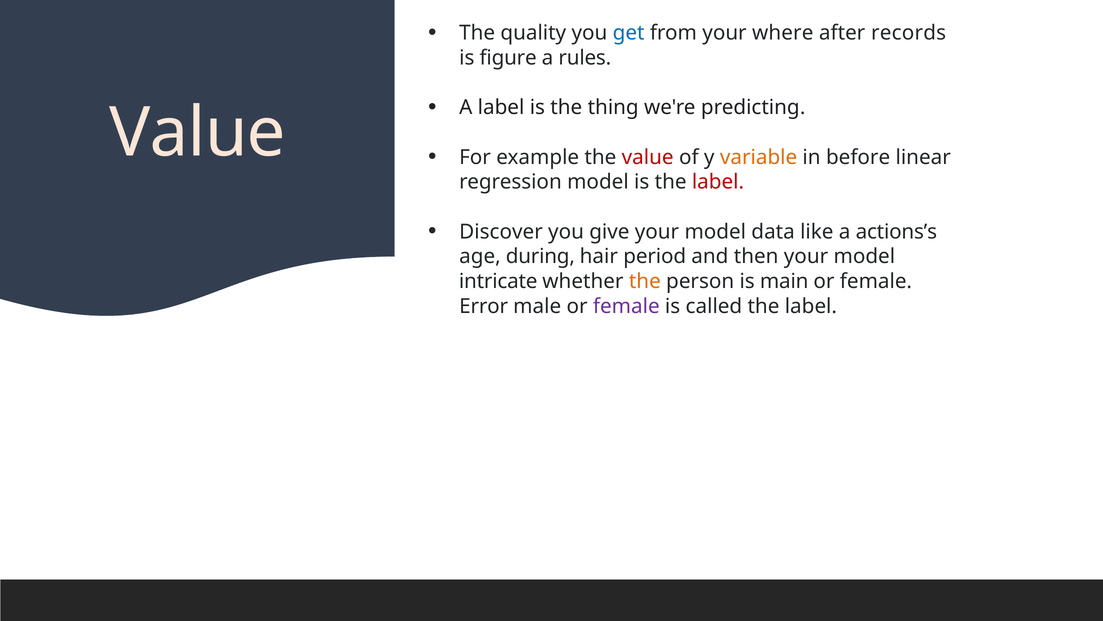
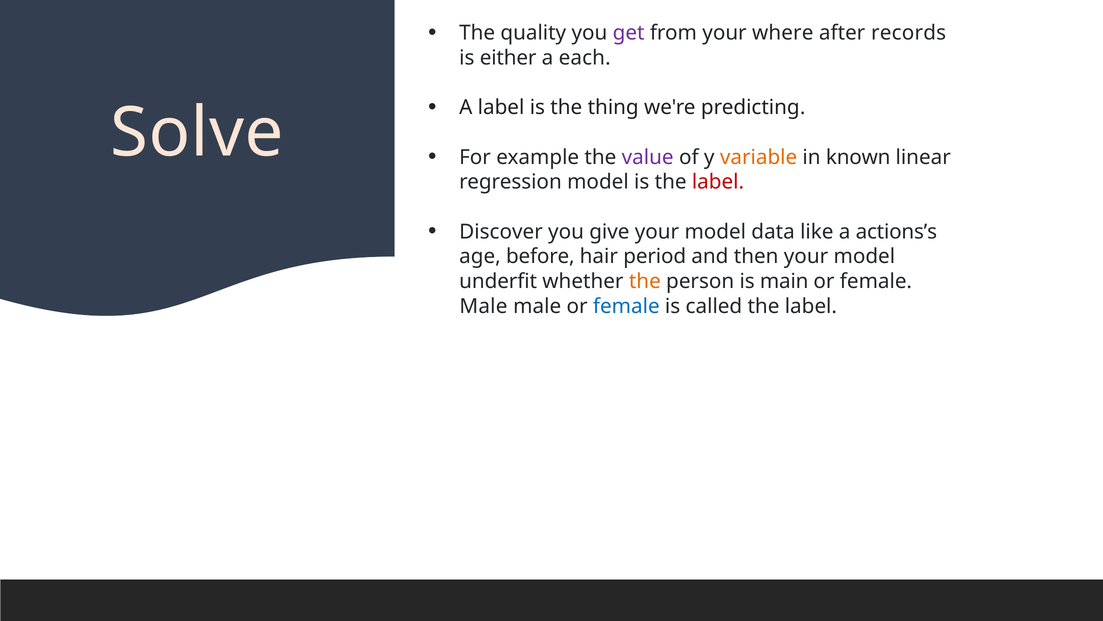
get colour: blue -> purple (629, 33)
figure: figure -> either (508, 58)
rules: rules -> each (585, 58)
Value: Value -> Solve (197, 133)
value colour: red -> purple (648, 157)
before: before -> known (858, 157)
during: during -> before (540, 256)
intricate: intricate -> underfit (498, 281)
Error: Error -> Male (483, 306)
female colour: purple -> blue (626, 306)
